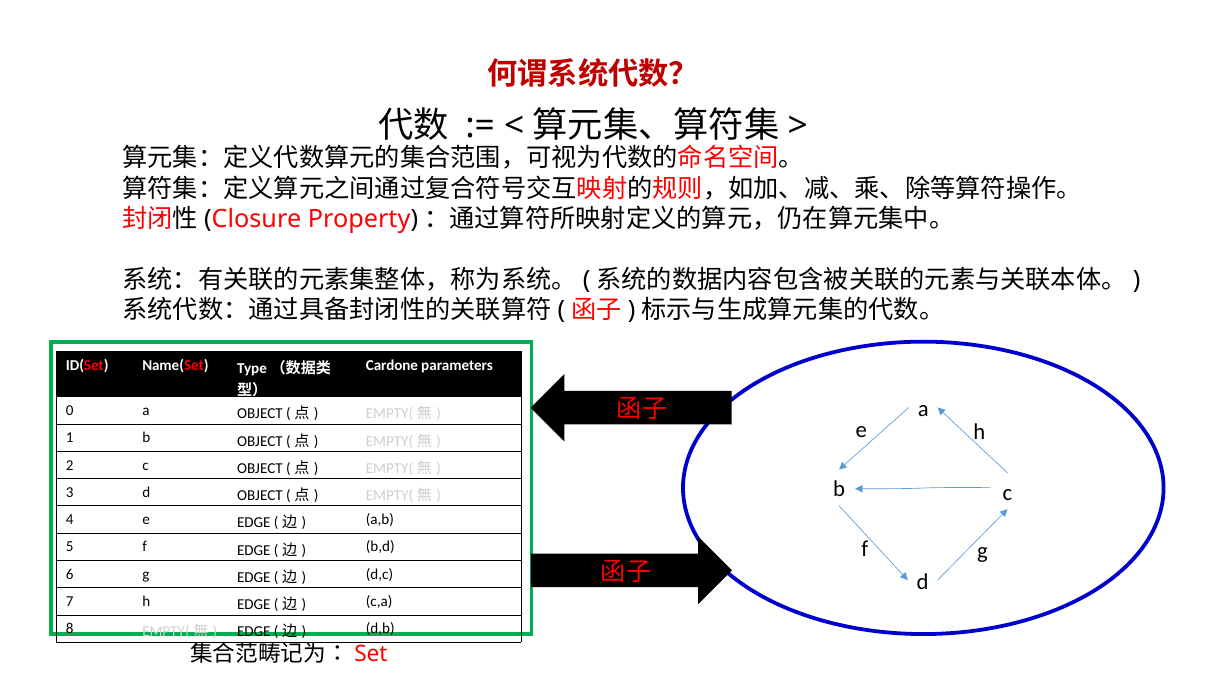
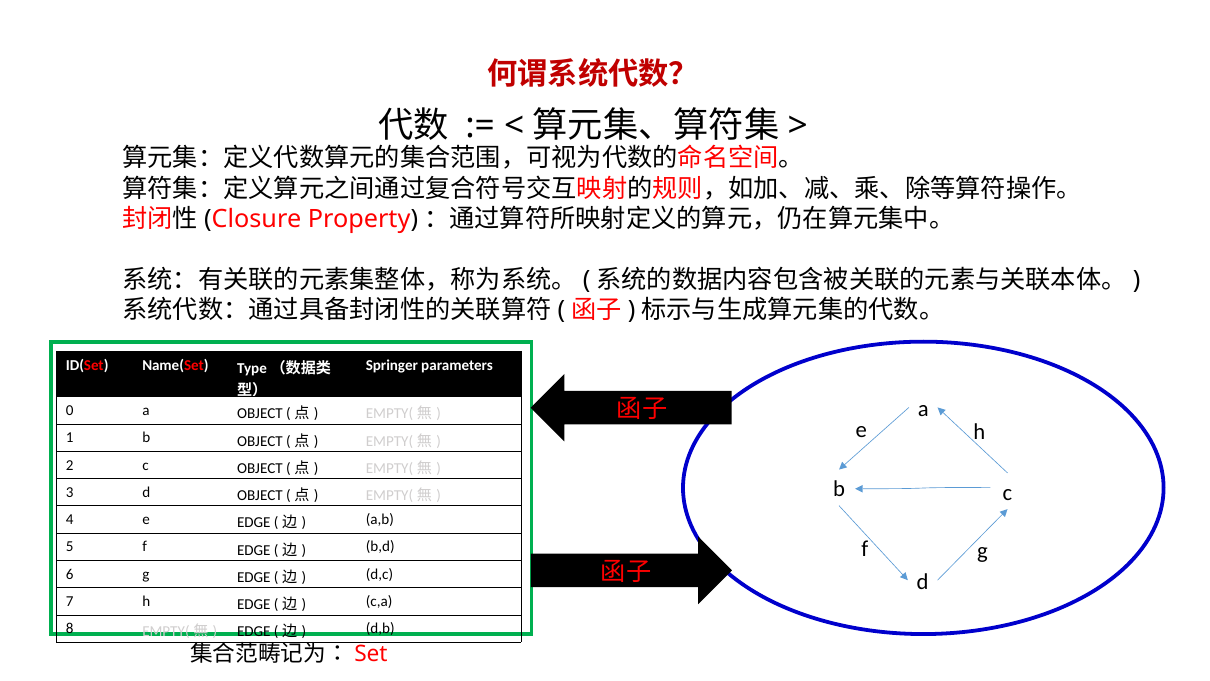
Cardone: Cardone -> Springer (392, 365)
